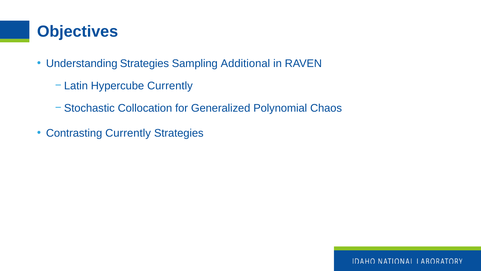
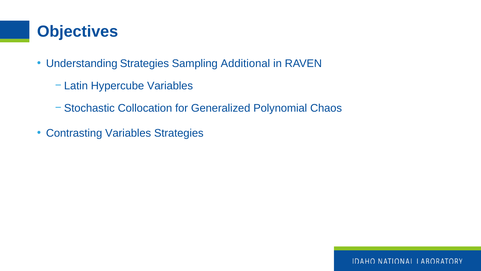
Hypercube Currently: Currently -> Variables (170, 86)
Contrasting Currently: Currently -> Variables (128, 133)
